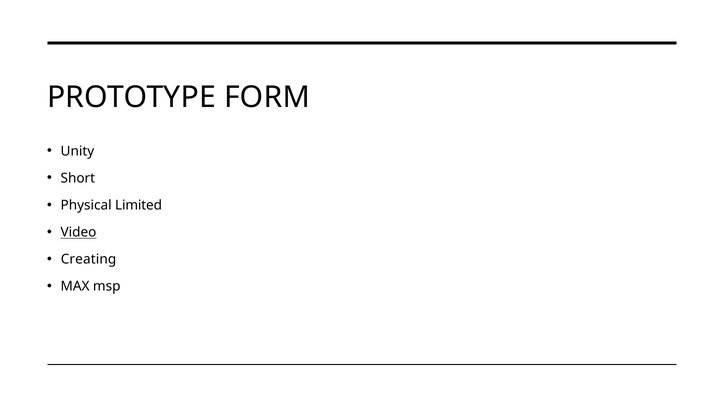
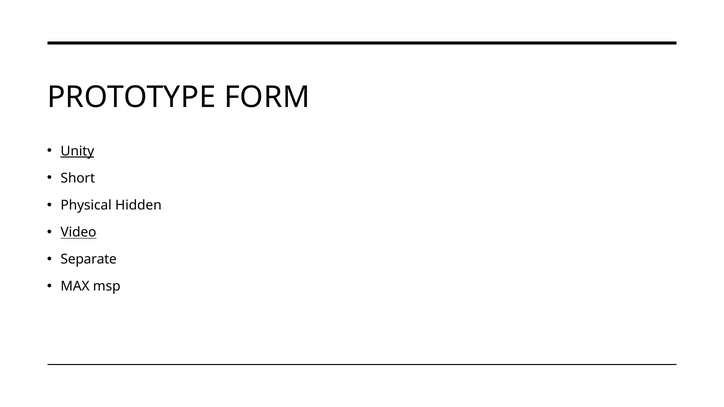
Unity underline: none -> present (77, 151)
Limited: Limited -> Hidden (138, 205)
Creating: Creating -> Separate (89, 260)
